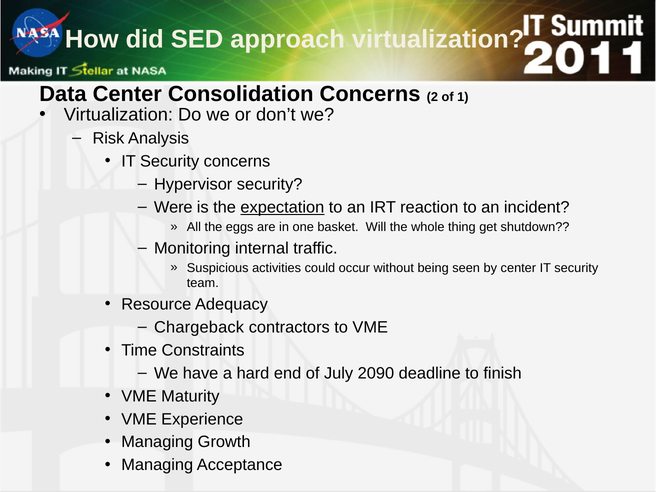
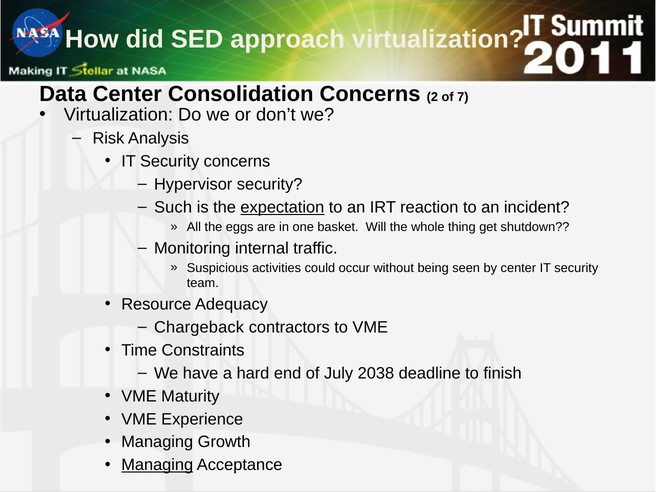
1: 1 -> 7 (463, 97)
Were: Were -> Such (173, 207)
2090: 2090 -> 2038 (376, 373)
Managing underline: none -> present (157, 465)
